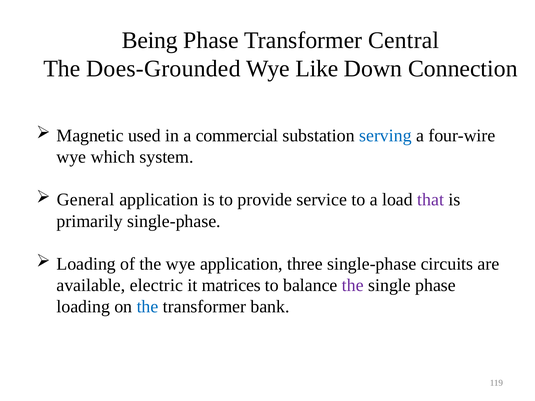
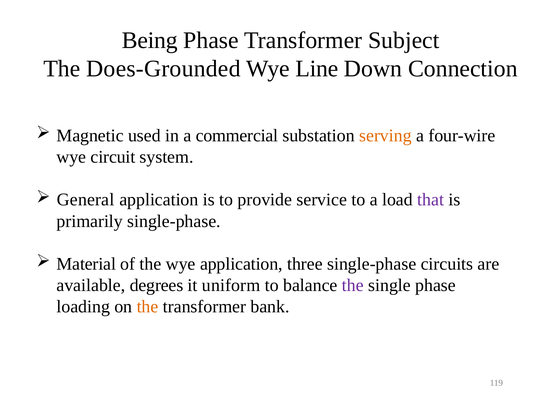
Central: Central -> Subject (404, 40)
Like: Like -> Line (317, 69)
serving colour: blue -> orange (385, 136)
which: which -> circuit (113, 157)
Loading: Loading -> Material (86, 264)
electric: electric -> degrees (156, 285)
matrices: matrices -> uniform (231, 285)
the colour: blue -> orange (148, 307)
